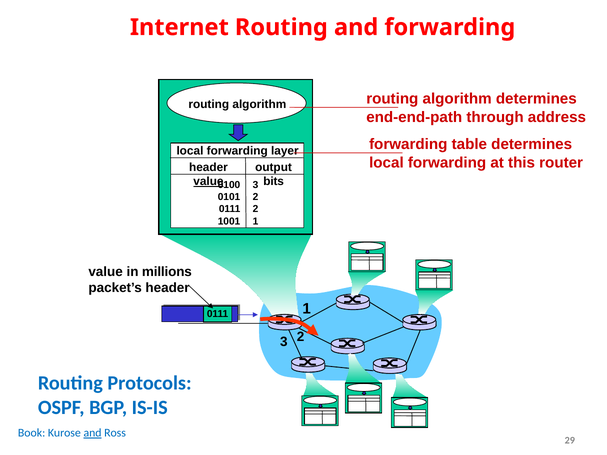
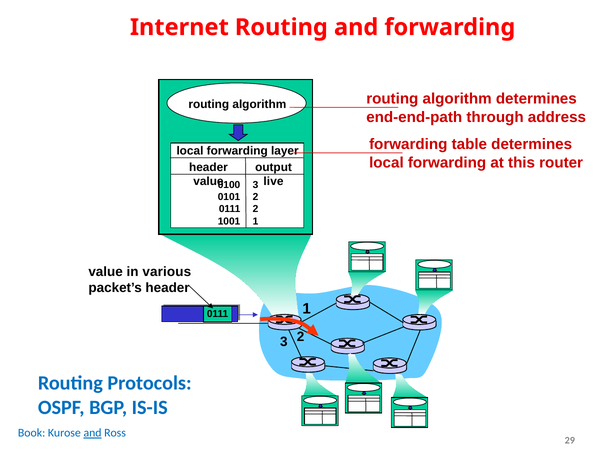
value underline: present -> none (208, 181)
bits: bits -> live (273, 182)
millions: millions -> various (167, 272)
